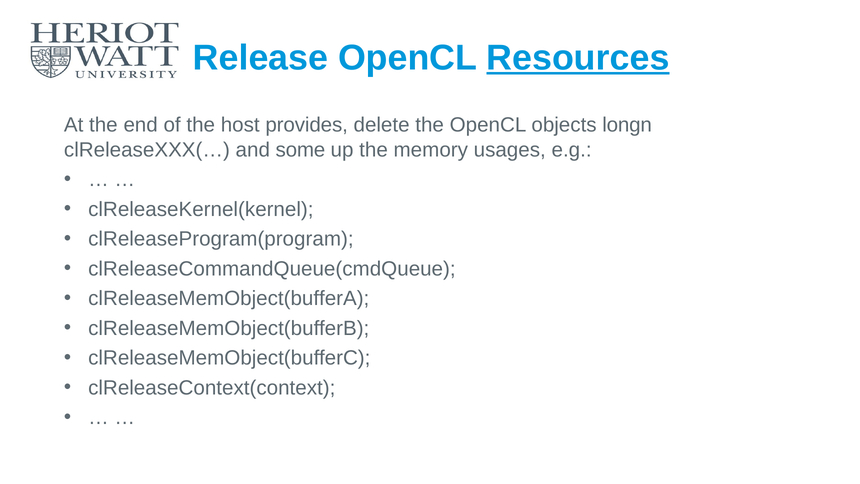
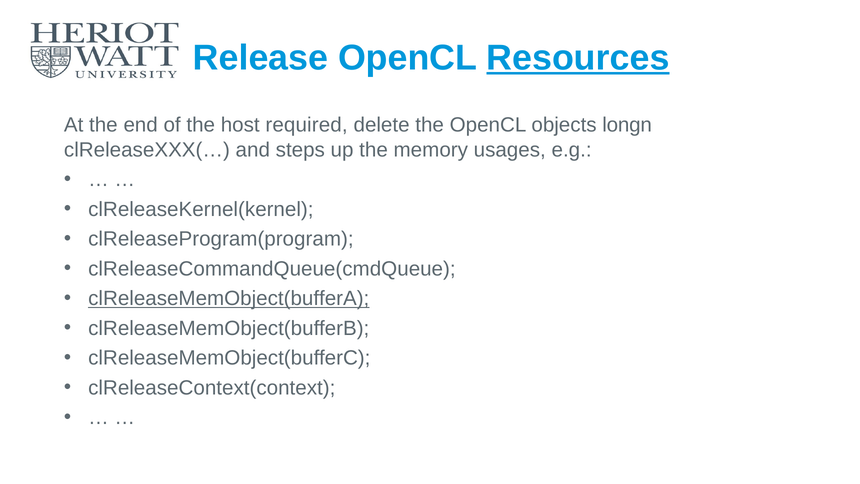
provides: provides -> required (307, 125)
some: some -> steps (300, 150)
clReleaseMemObject(bufferA underline: none -> present (229, 298)
